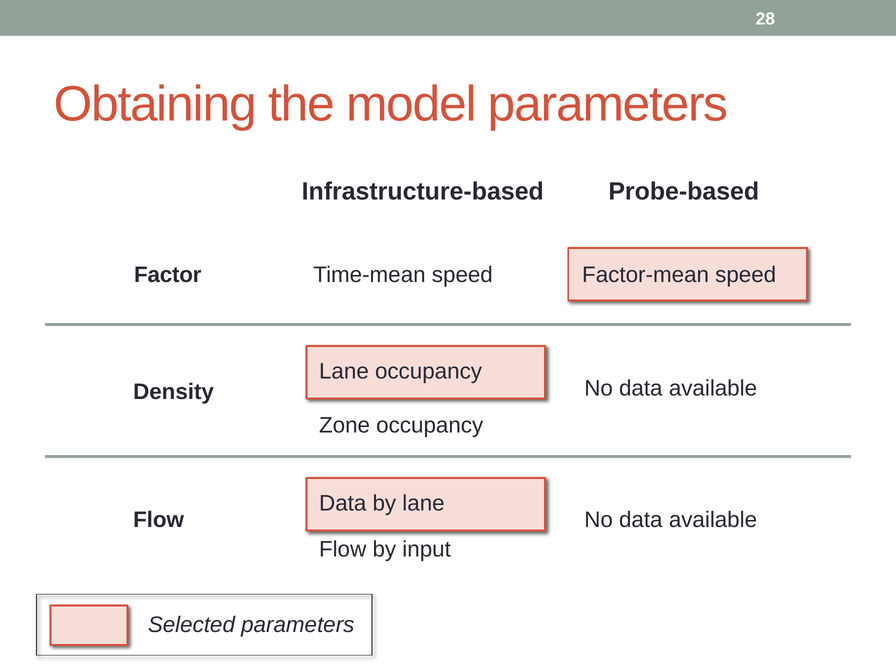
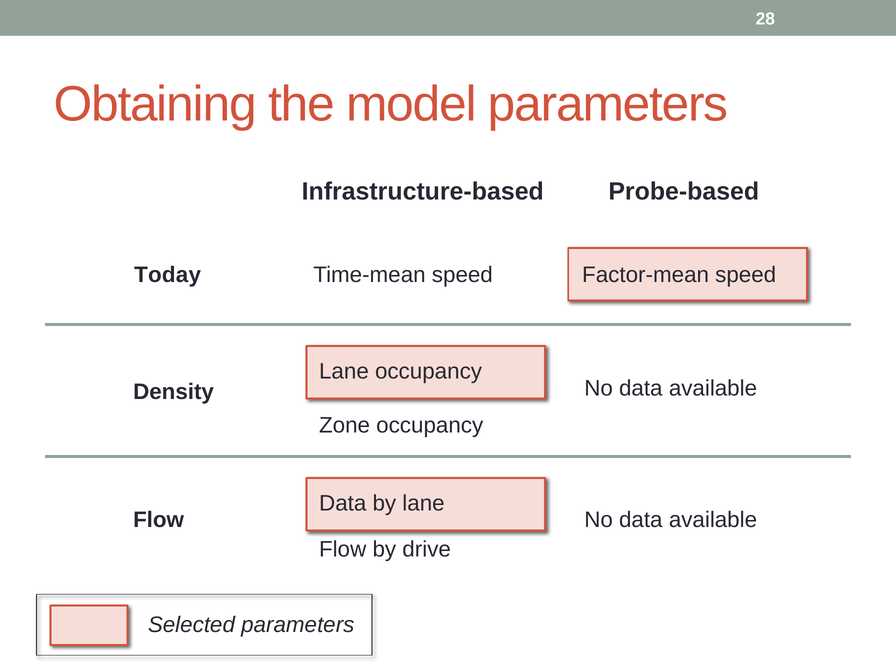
Factor: Factor -> Today (168, 275)
input: input -> drive (427, 549)
